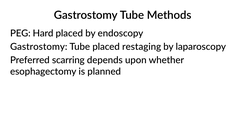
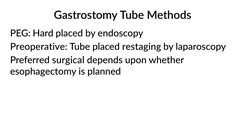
Gastrostomy: Gastrostomy -> Preoperative (39, 47)
scarring: scarring -> surgical (68, 60)
